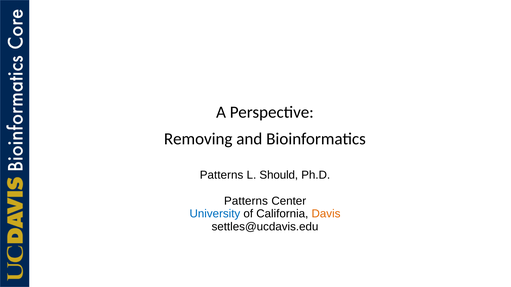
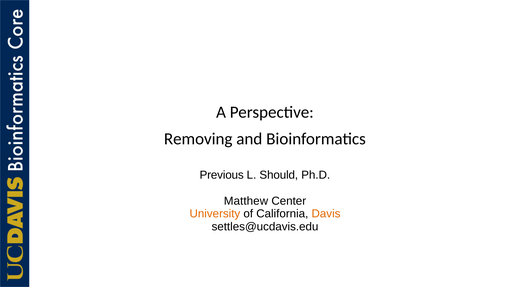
Patterns: Patterns -> Previous (222, 175)
Patterns: Patterns -> Matthew (246, 201)
University colour: blue -> orange (215, 214)
